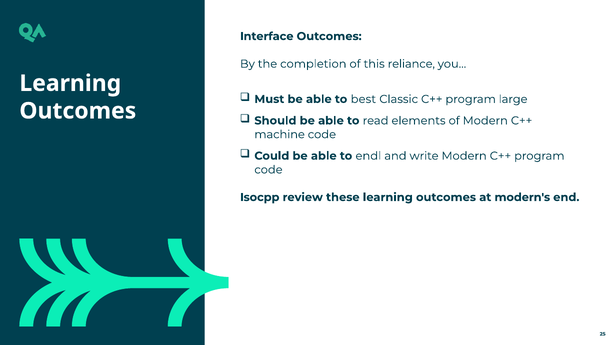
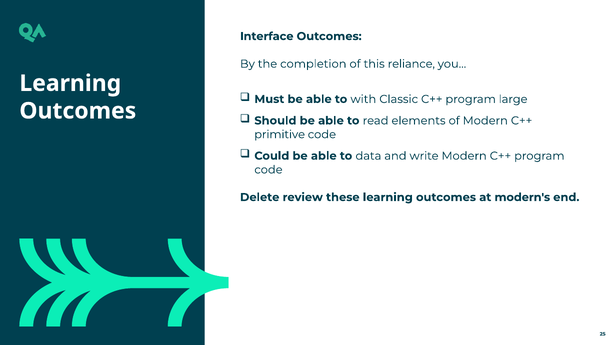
best: best -> with (363, 99)
machine: machine -> primitive (280, 134)
endl: endl -> data (368, 156)
Isocpp: Isocpp -> Delete (260, 197)
